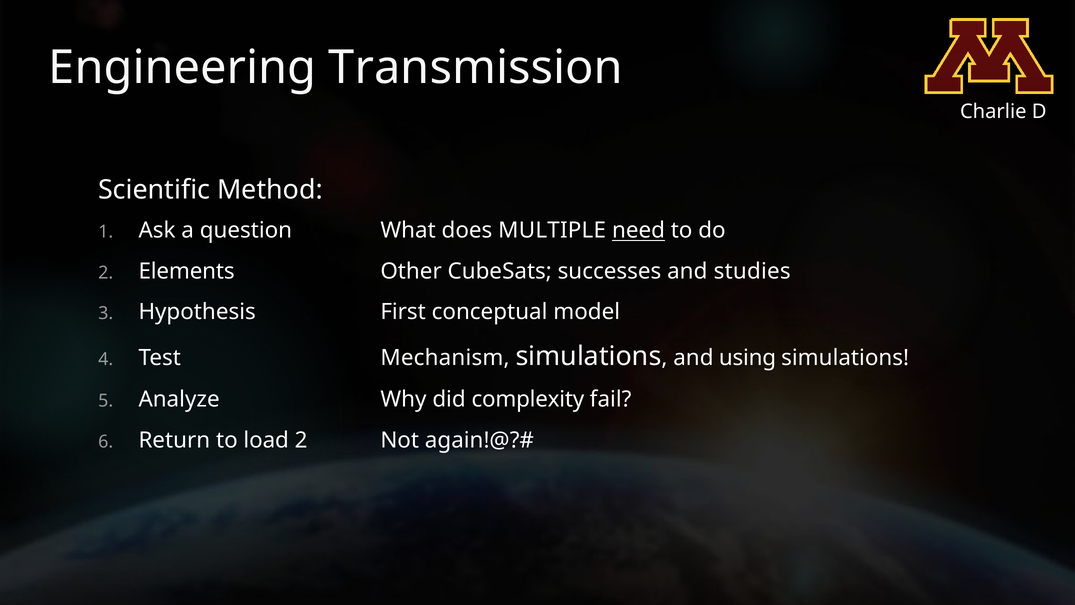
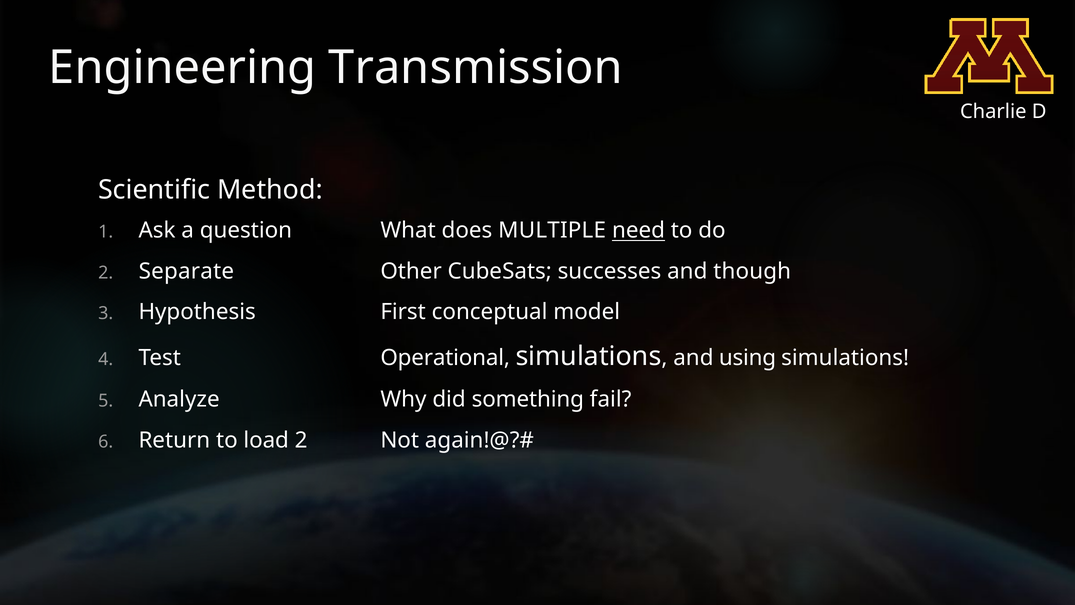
Elements: Elements -> Separate (186, 271)
studies: studies -> though (752, 271)
Mechanism: Mechanism -> Operational (445, 358)
complexity: complexity -> something (528, 399)
